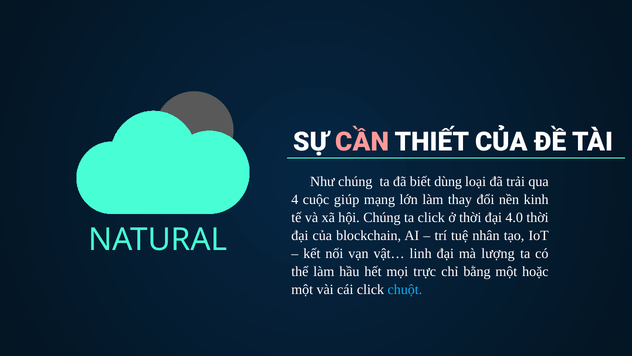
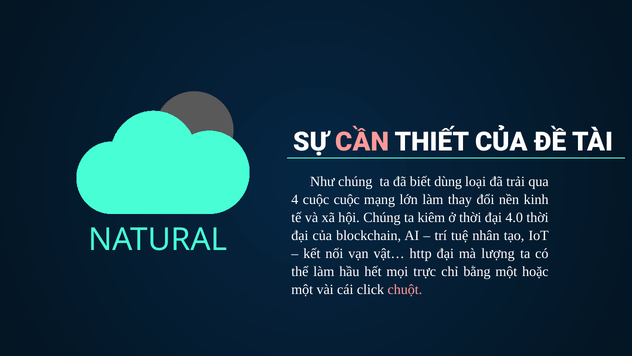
cuộc giúp: giúp -> cuộc (347, 199)
ta click: click -> kiêm (431, 217)
linh: linh -> http (421, 253)
chuột colour: light blue -> pink (405, 289)
